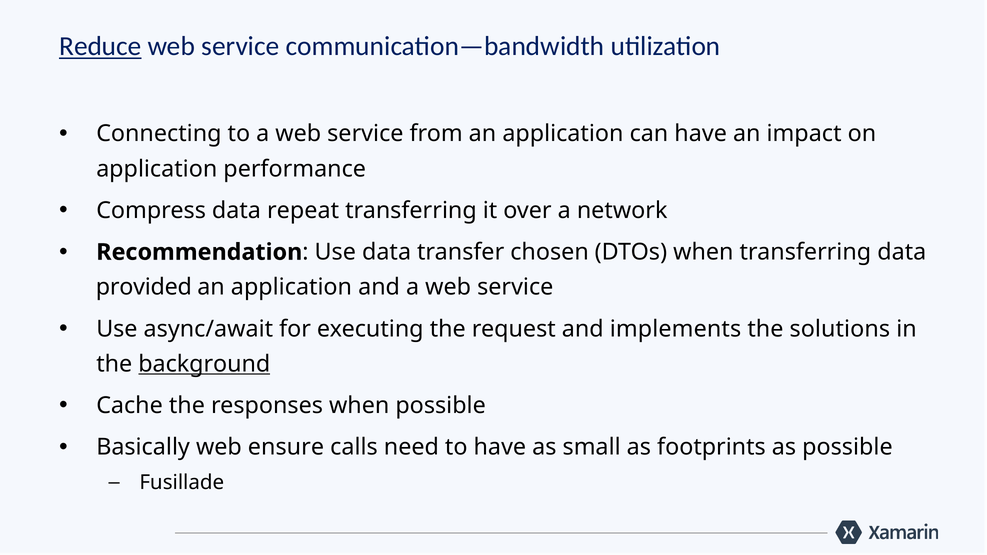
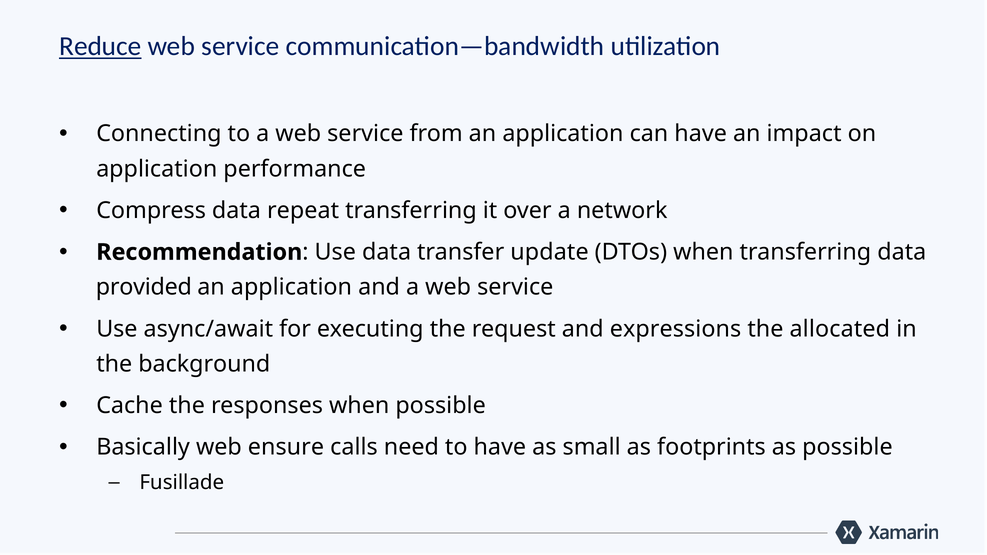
chosen: chosen -> update (549, 252)
implements: implements -> expressions (676, 329)
solutions: solutions -> allocated (840, 329)
background underline: present -> none (204, 364)
